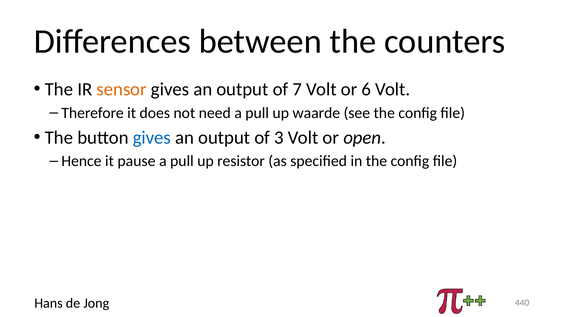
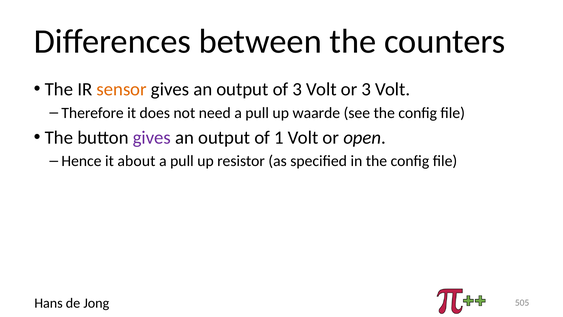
of 7: 7 -> 3 (297, 89)
or 6: 6 -> 3 (366, 89)
gives colour: blue -> purple (152, 137)
3: 3 -> 1 (279, 137)
pause: pause -> about (136, 161)
440: 440 -> 505 (522, 303)
